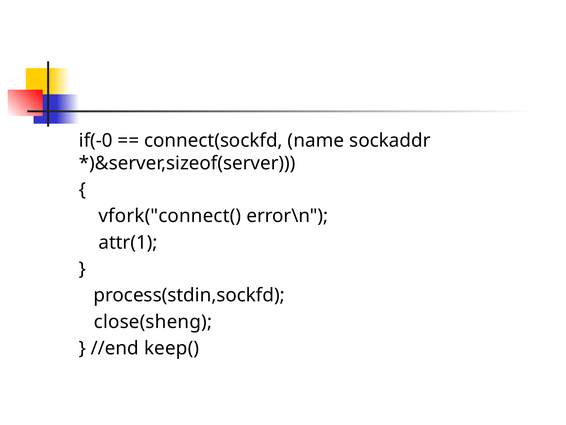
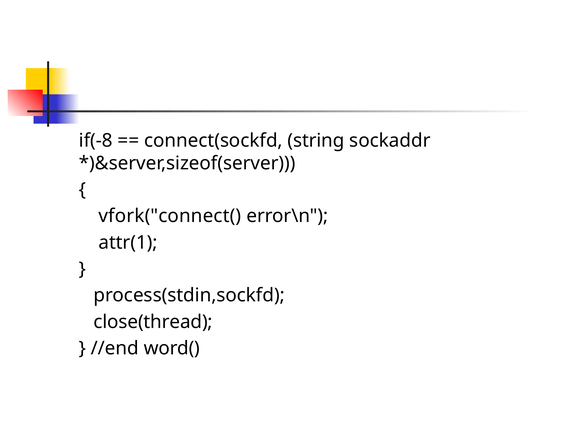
if(-0: if(-0 -> if(-8 (96, 140)
name: name -> string (316, 140)
close(sheng: close(sheng -> close(thread (153, 321)
keep(: keep( -> word( (172, 348)
